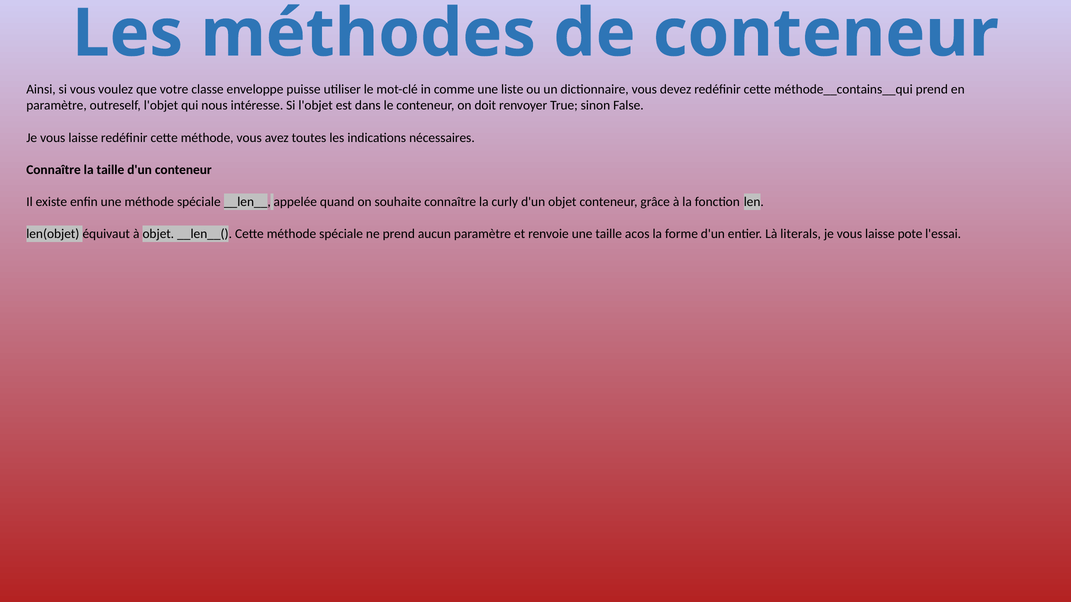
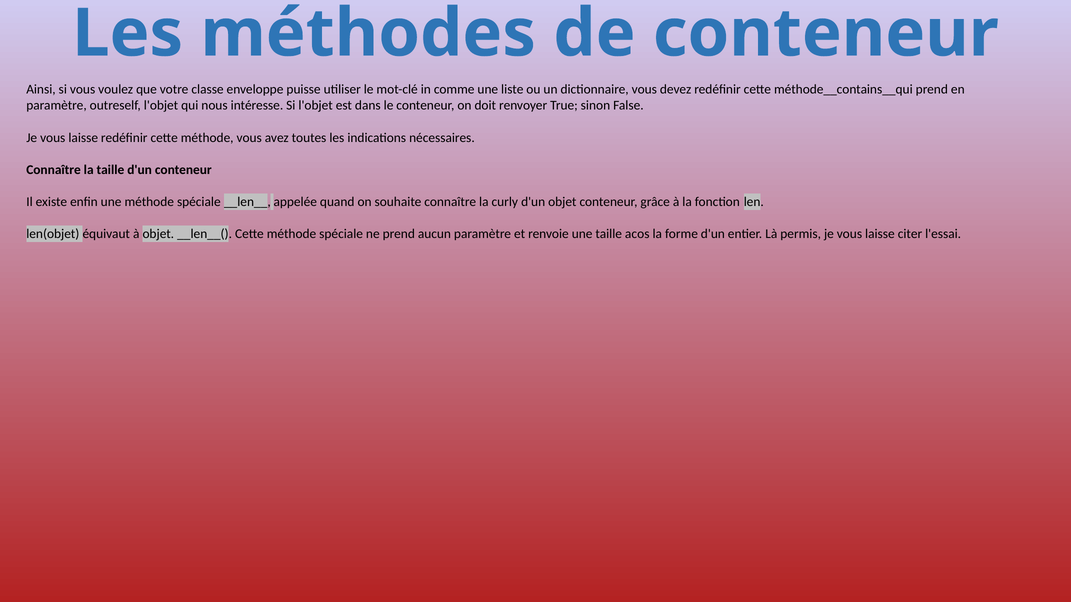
literals: literals -> permis (801, 234)
pote: pote -> citer (910, 234)
